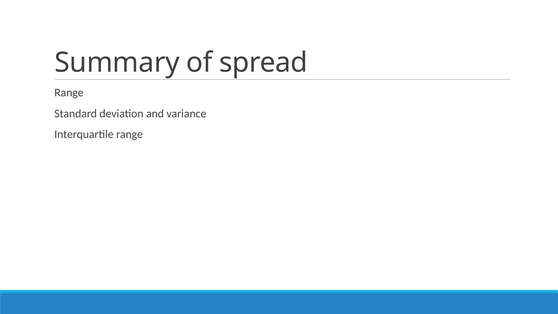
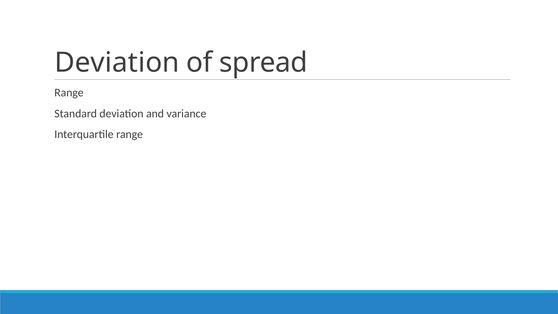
Summary: Summary -> Deviation (117, 63)
